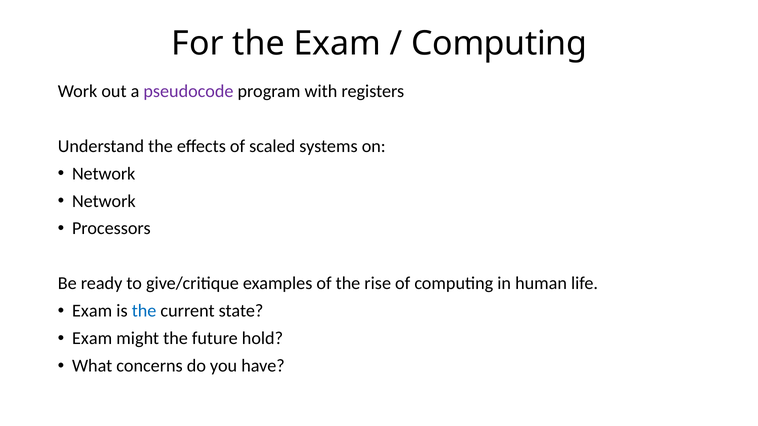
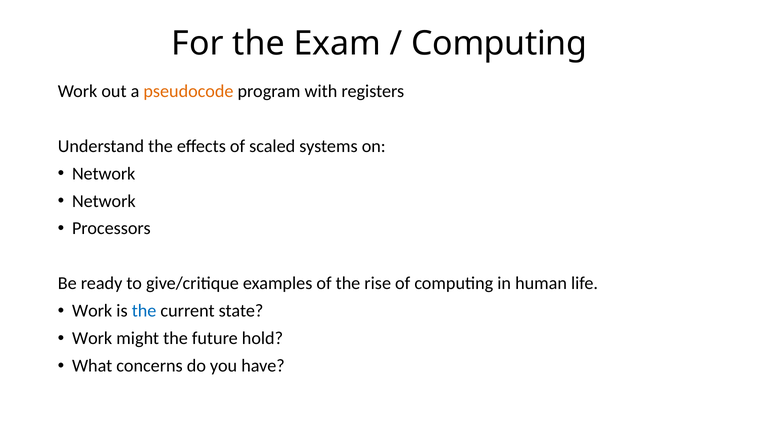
pseudocode colour: purple -> orange (188, 91)
Exam: Exam -> Work (92, 311)
Exam: Exam -> Work (92, 339)
